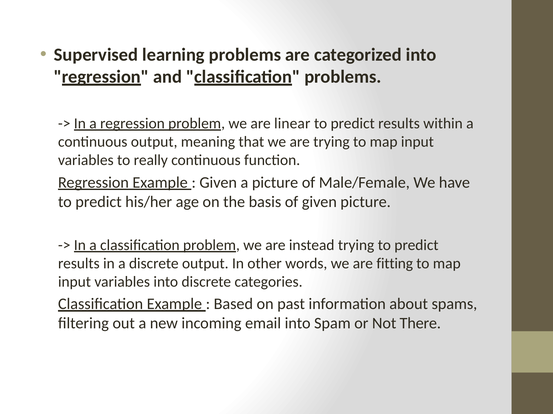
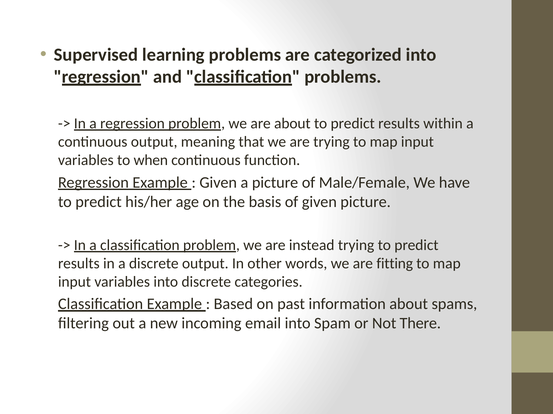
are linear: linear -> about (292, 124)
really: really -> when (151, 161)
